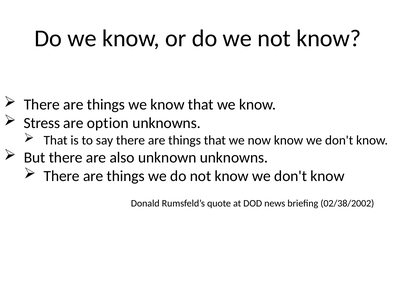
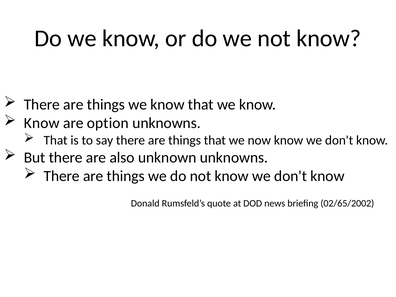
Stress: Stress -> Know (42, 123)
02/38/2002: 02/38/2002 -> 02/65/2002 (347, 203)
